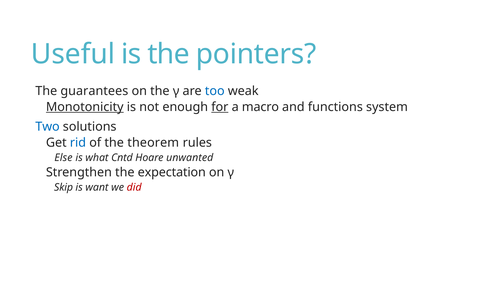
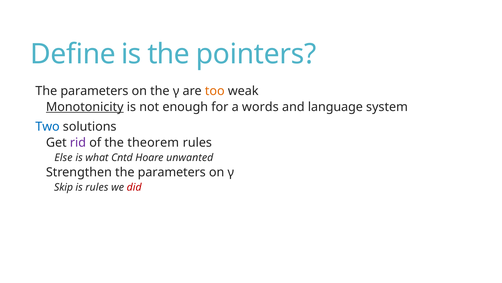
Useful: Useful -> Define (73, 54)
guarantees: guarantees -> parameters (94, 91)
too colour: blue -> orange (215, 91)
for underline: present -> none (220, 107)
macro: macro -> words (260, 107)
functions: functions -> language (335, 107)
rid colour: blue -> purple (78, 142)
Strengthen the expectation: expectation -> parameters (172, 172)
is want: want -> rules (97, 187)
